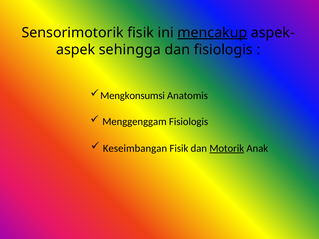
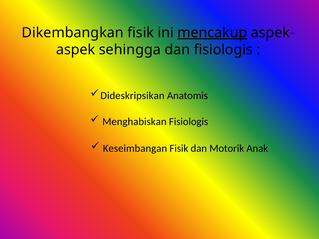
Sensorimotorik: Sensorimotorik -> Dikembangkan (73, 33)
Mengkonsumsi: Mengkonsumsi -> Dideskripsikan (132, 96)
Menggenggam: Menggenggam -> Menghabiskan (134, 122)
Motorik underline: present -> none (227, 148)
